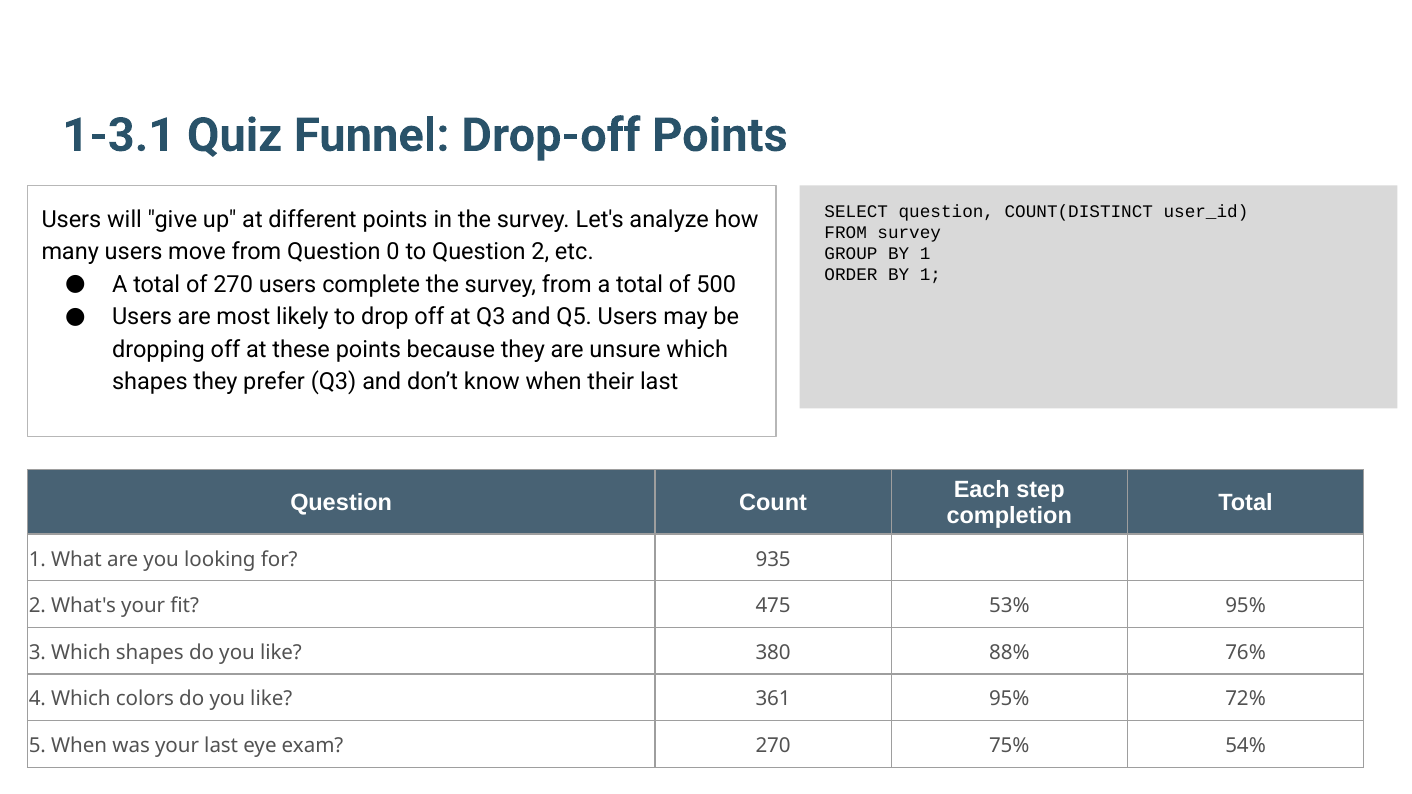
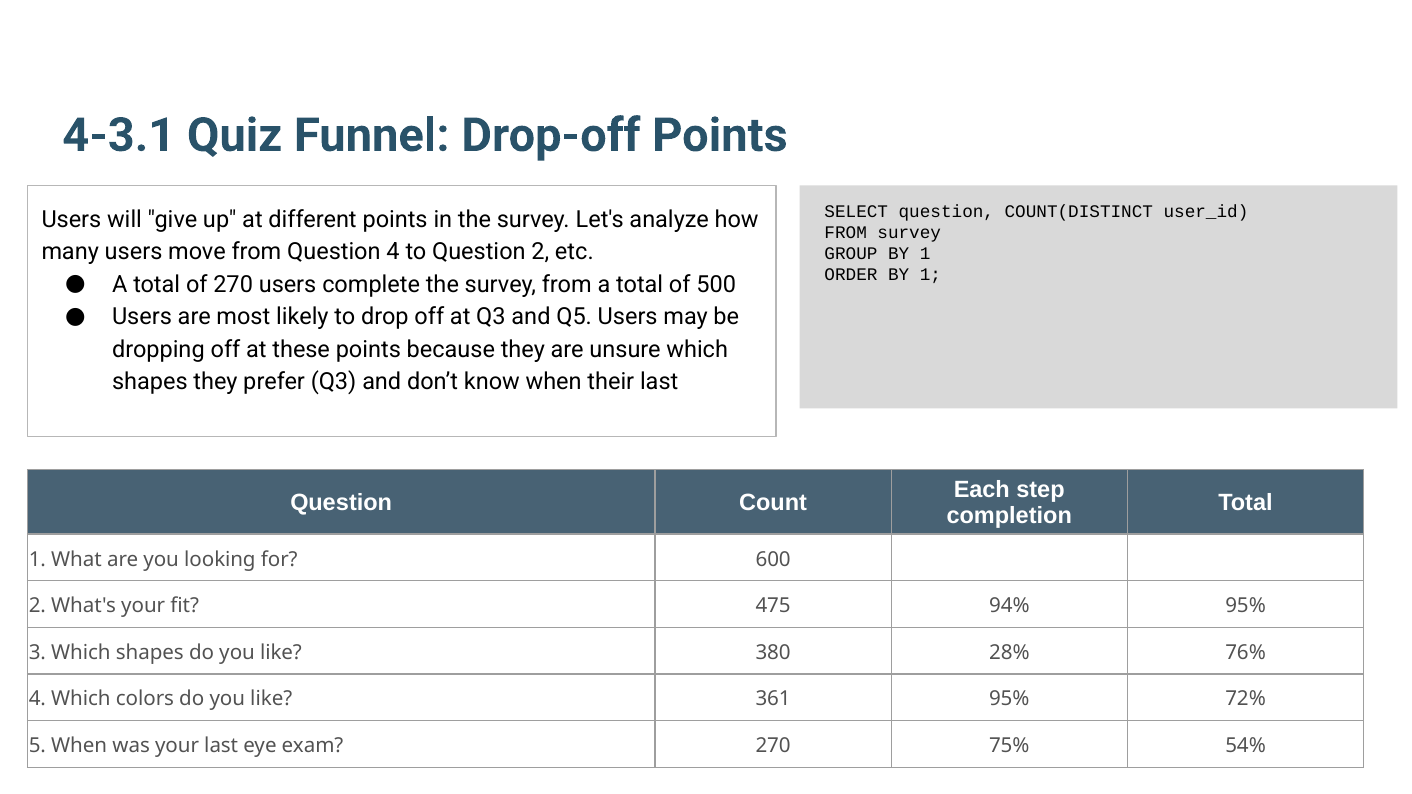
1-3.1: 1-3.1 -> 4-3.1 (119, 136)
Question 0: 0 -> 4 (393, 252)
935: 935 -> 600 (773, 559)
53%: 53% -> 94% (1009, 606)
88%: 88% -> 28% (1009, 653)
